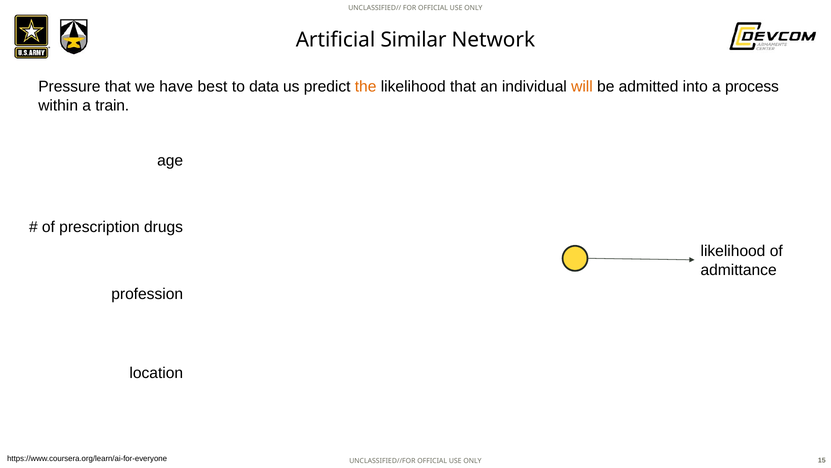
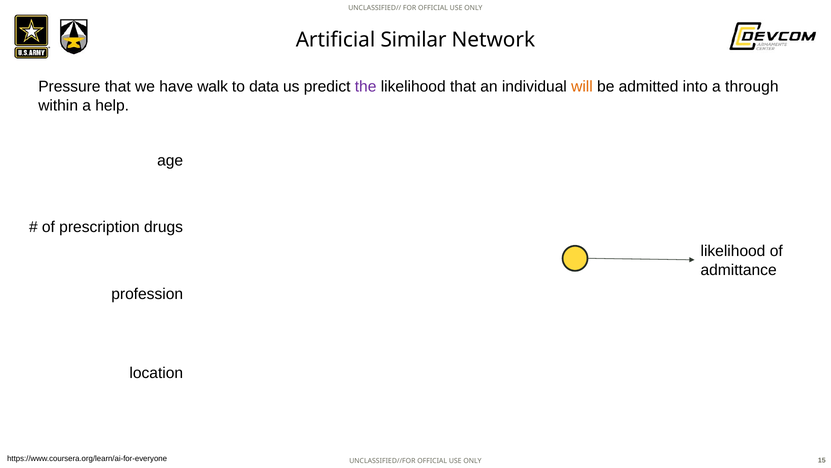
best: best -> walk (213, 87)
the colour: orange -> purple (366, 87)
process: process -> through (752, 87)
train: train -> help (112, 105)
